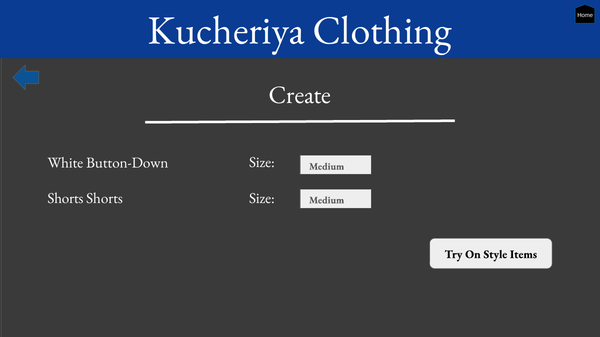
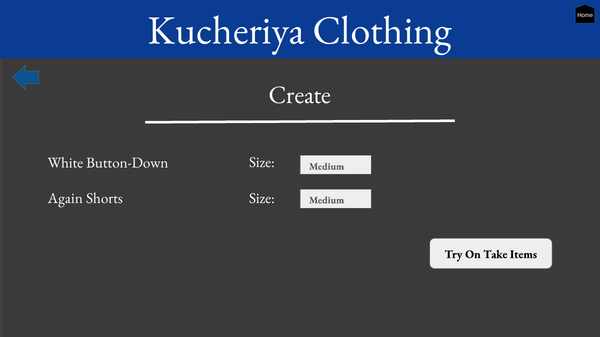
Shorts: Shorts -> Again (65, 199)
Style: Style -> Take (495, 255)
